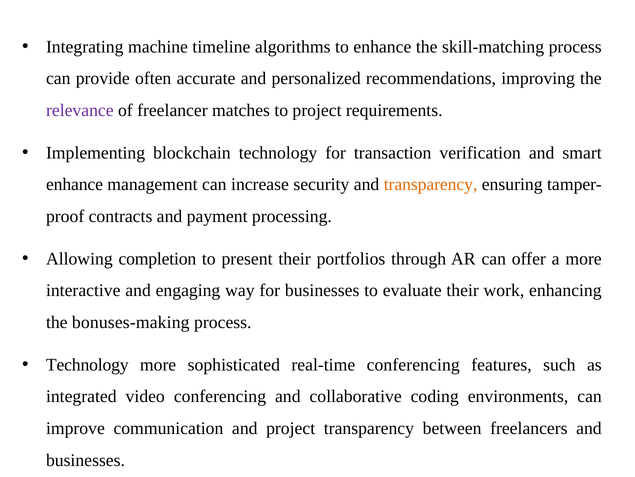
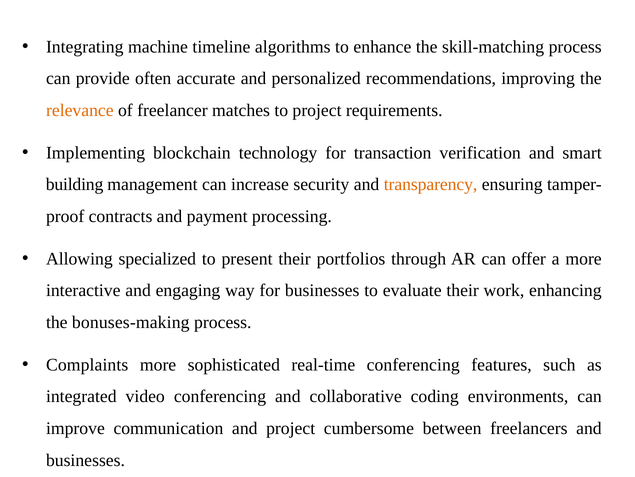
relevance colour: purple -> orange (80, 110)
enhance: enhance -> building (75, 184)
completion: completion -> specialized (157, 258)
Technology: Technology -> Complaints (87, 364)
project transparency: transparency -> cumbersome (369, 428)
